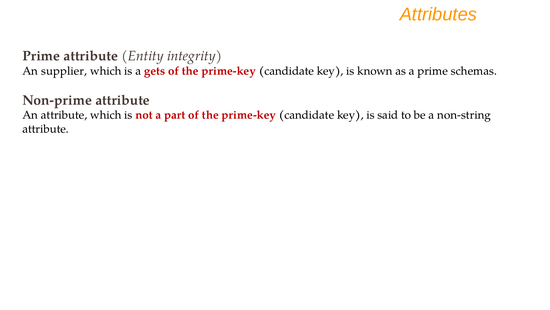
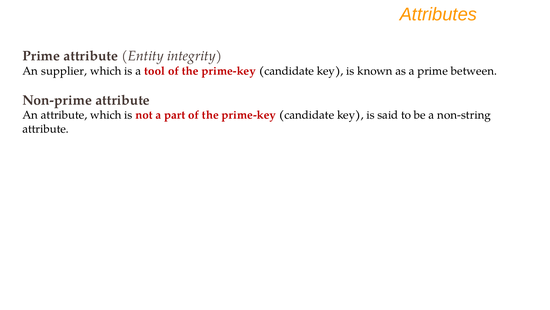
gets: gets -> tool (155, 71)
schemas: schemas -> between (474, 71)
